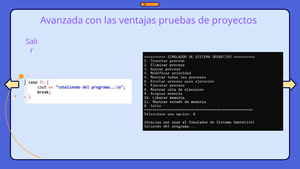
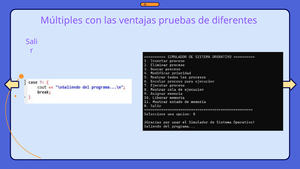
Avanzada: Avanzada -> Múltiples (62, 20)
proyectos: proyectos -> diferentes (234, 20)
